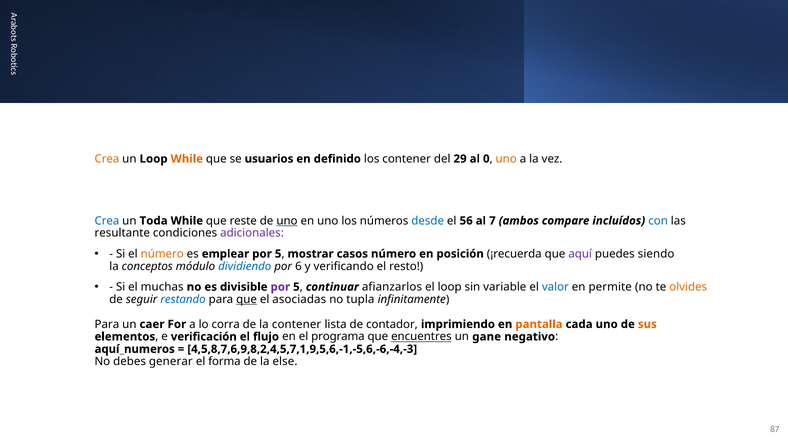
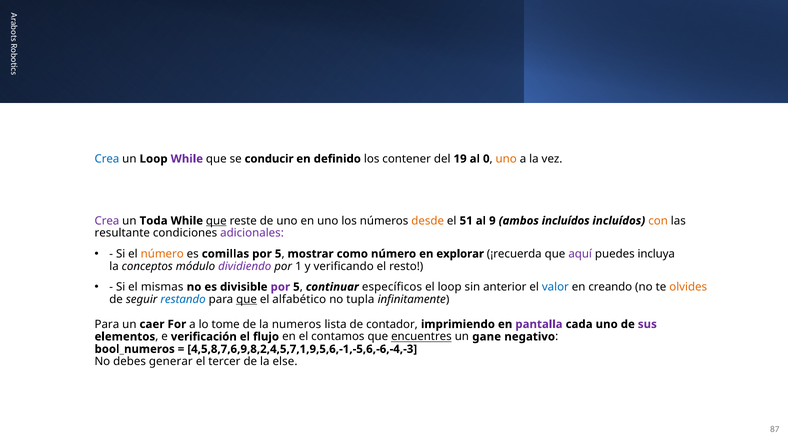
Crea colour: orange -> blue (107, 159)
While colour: orange -> purple (187, 159)
usuarios: usuarios -> conducir (269, 159)
29: 29 -> 19 (460, 159)
Crea colour: blue -> purple (107, 221)
que underline: none -> present (216, 221)
uno underline: present -> none (287, 221)
desde colour: blue -> orange (428, 221)
56: 56 -> 51 (466, 221)
7: 7 -> 9 (492, 221)
ambos compare: compare -> incluídos (566, 221)
con colour: blue -> orange (658, 221)
emplear: emplear -> comillas (225, 254)
casos: casos -> como (352, 254)
posición: posición -> explorar (460, 254)
siendo: siendo -> incluya (656, 254)
dividiendo colour: blue -> purple (245, 266)
6: 6 -> 1 (298, 266)
muchas: muchas -> mismas (162, 287)
afianzarlos: afianzarlos -> específicos (392, 287)
variable: variable -> anterior (505, 287)
permite: permite -> creando (610, 287)
asociadas: asociadas -> alfabético (299, 300)
corra: corra -> tome (226, 324)
la contener: contener -> numeros (297, 324)
pantalla colour: orange -> purple (539, 324)
sus colour: orange -> purple (647, 324)
programa: programa -> contamos (338, 337)
aquí_numeros: aquí_numeros -> bool_numeros (135, 349)
forma: forma -> tercer (224, 362)
